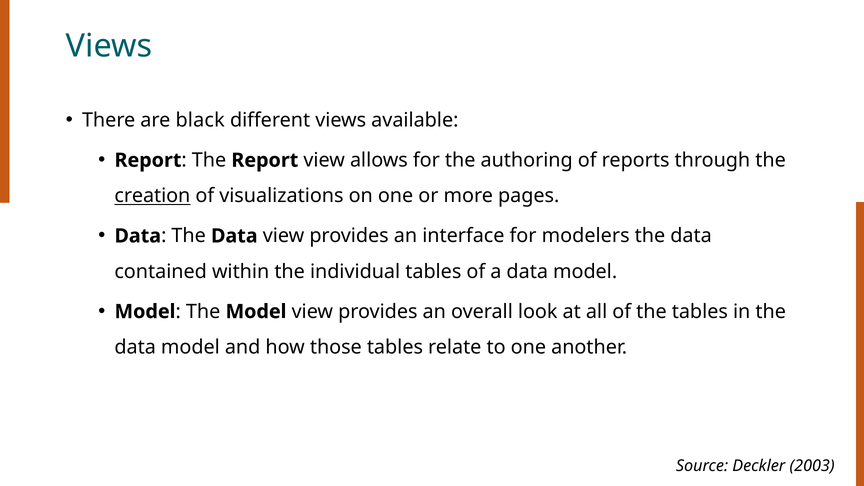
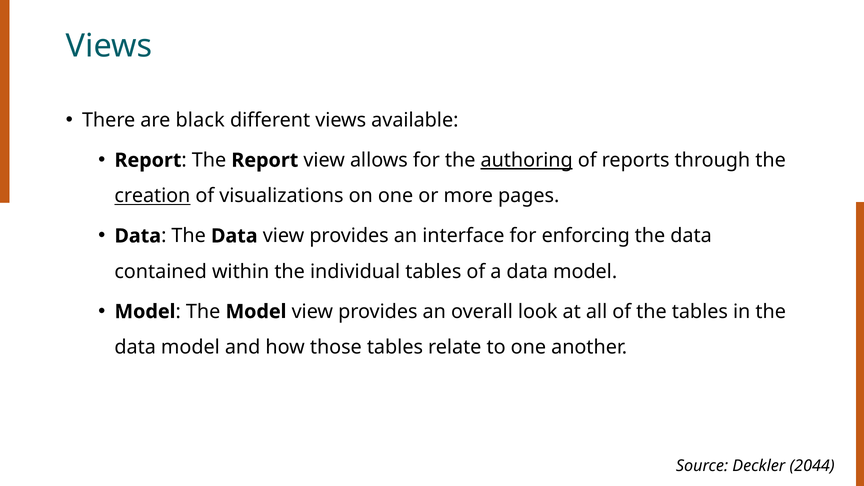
authoring underline: none -> present (527, 160)
modelers: modelers -> enforcing (586, 236)
2003: 2003 -> 2044 (812, 466)
